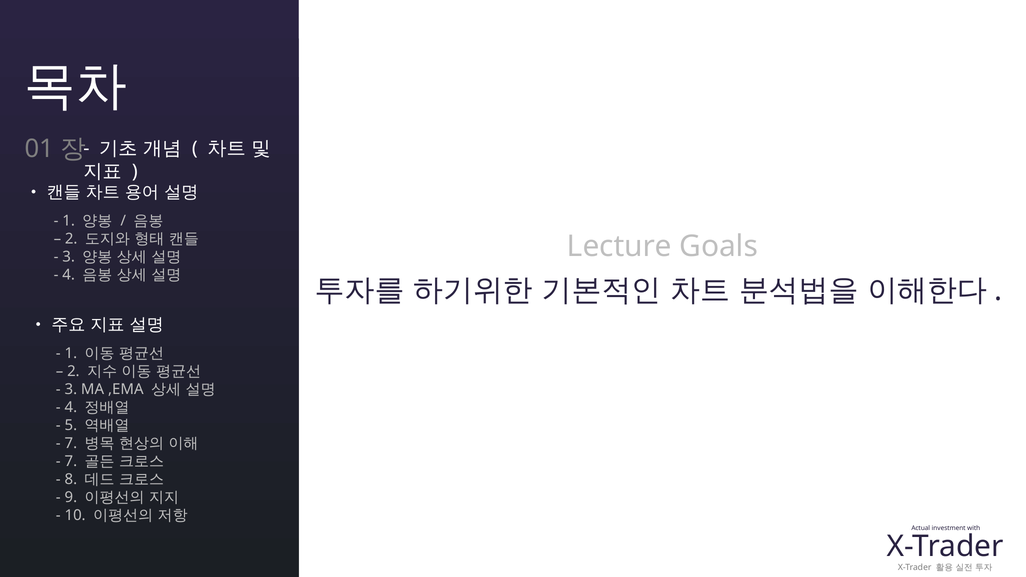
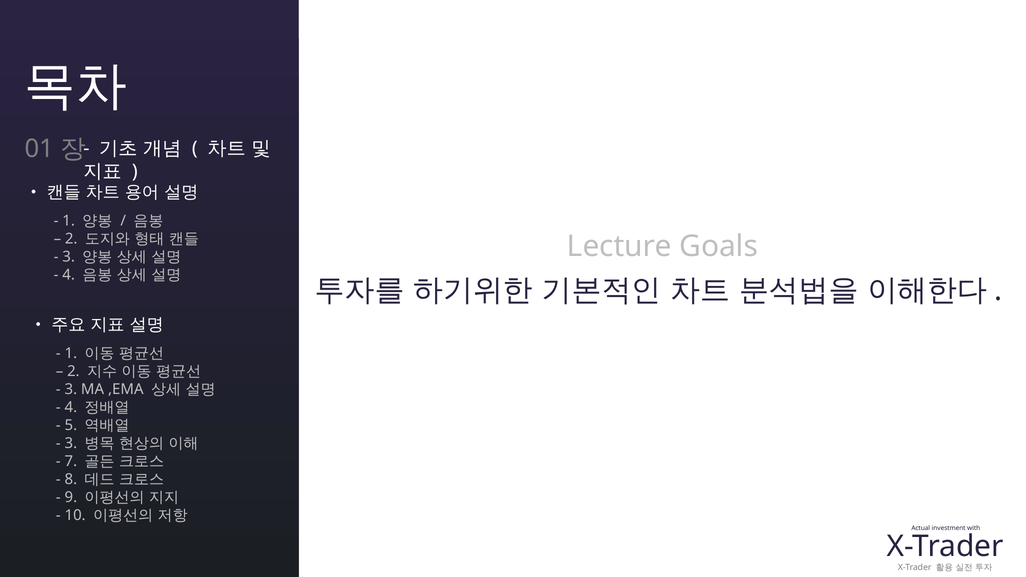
7: 7 -> 3 (71, 443)
